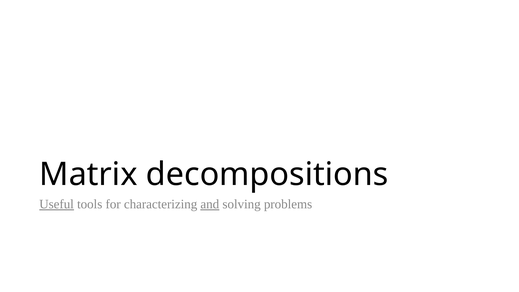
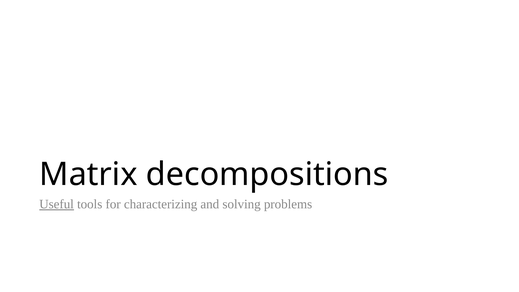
and underline: present -> none (210, 204)
